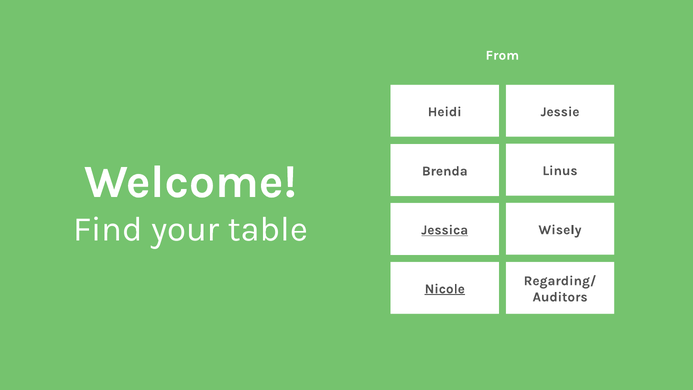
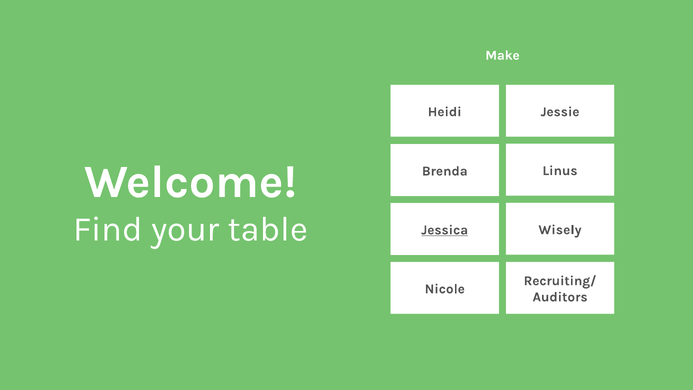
From: From -> Make (502, 55)
Regarding/: Regarding/ -> Recruiting/ (560, 281)
Nicole underline: present -> none (445, 289)
